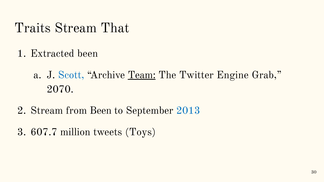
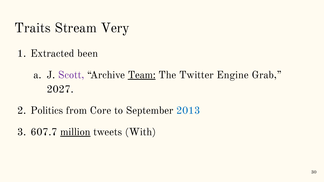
That: That -> Very (115, 28)
Scott colour: blue -> purple (71, 75)
2070: 2070 -> 2027 (60, 89)
Stream: Stream -> Politics (47, 111)
from Been: Been -> Core (101, 111)
million underline: none -> present (75, 132)
Toys: Toys -> With (140, 132)
